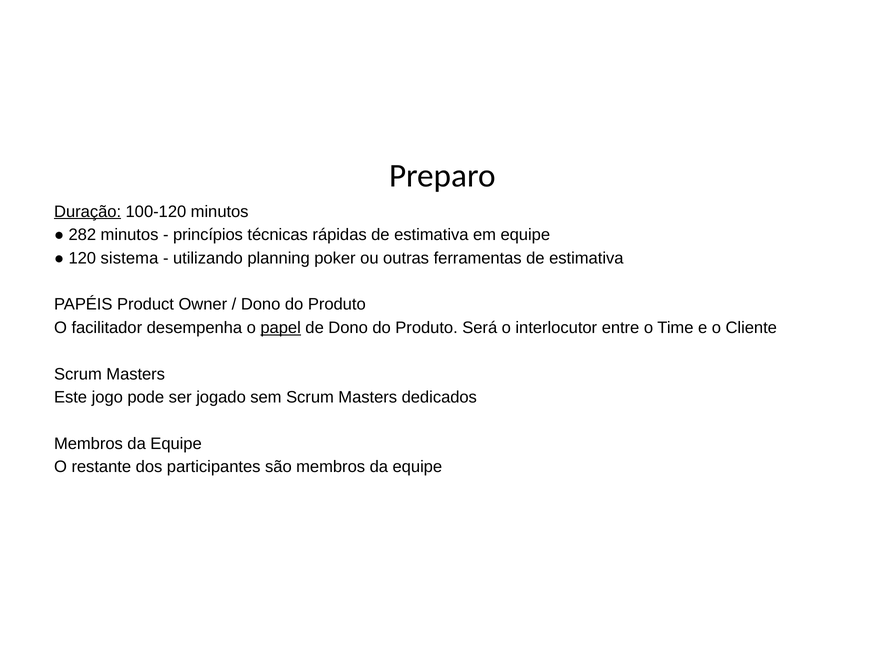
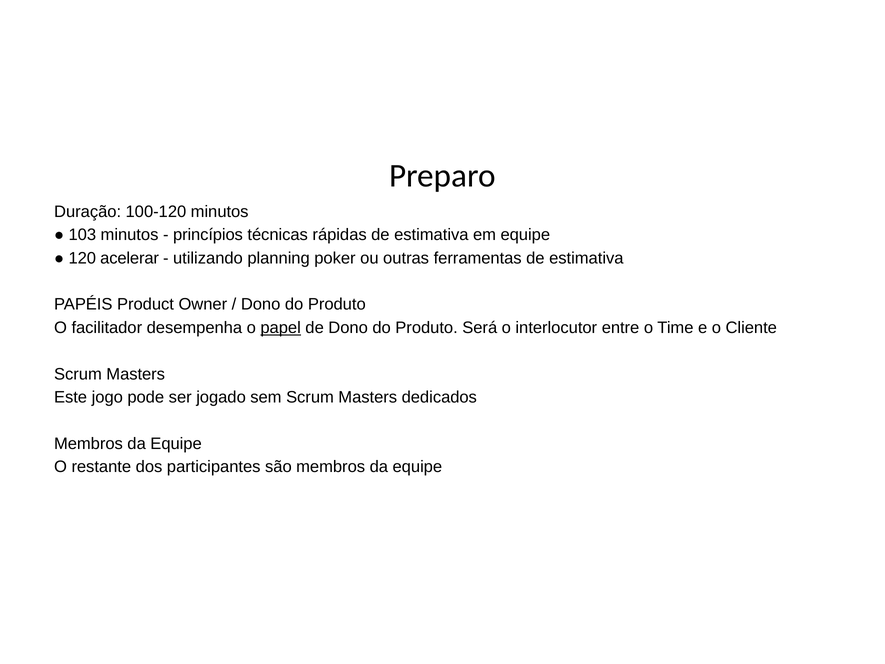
Duração underline: present -> none (88, 212)
282: 282 -> 103 (82, 235)
sistema: sistema -> acelerar (130, 258)
